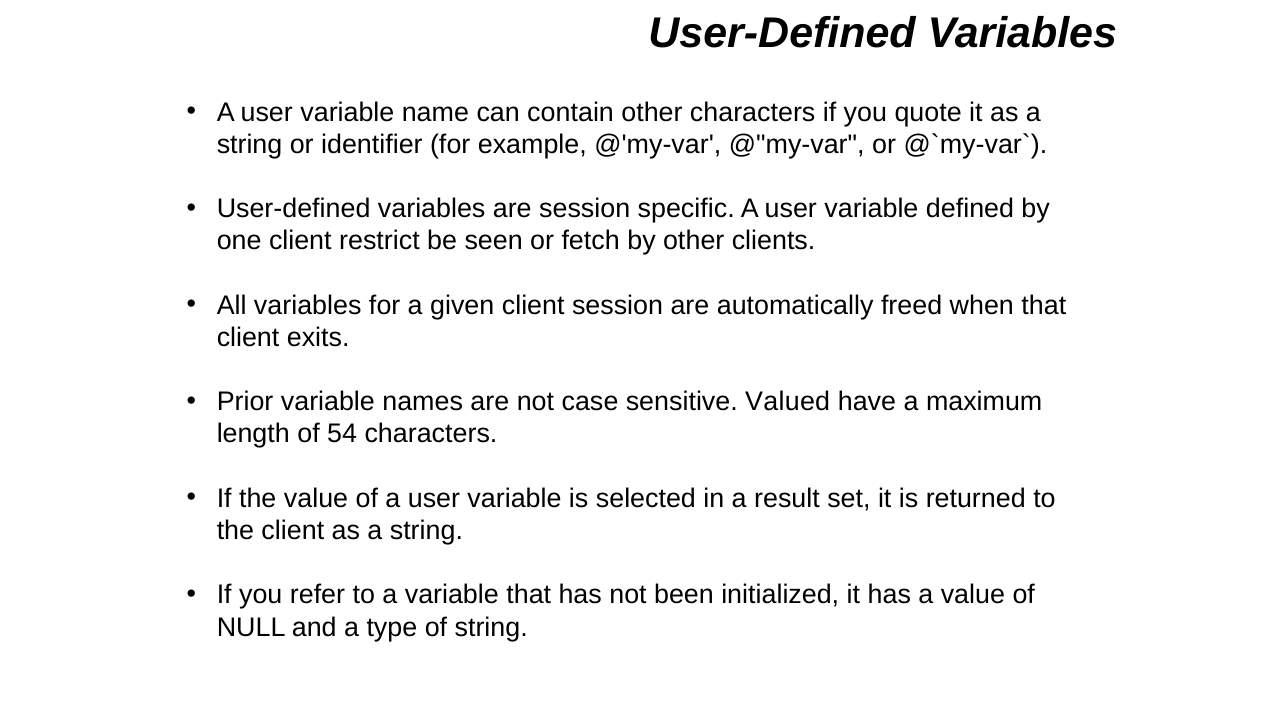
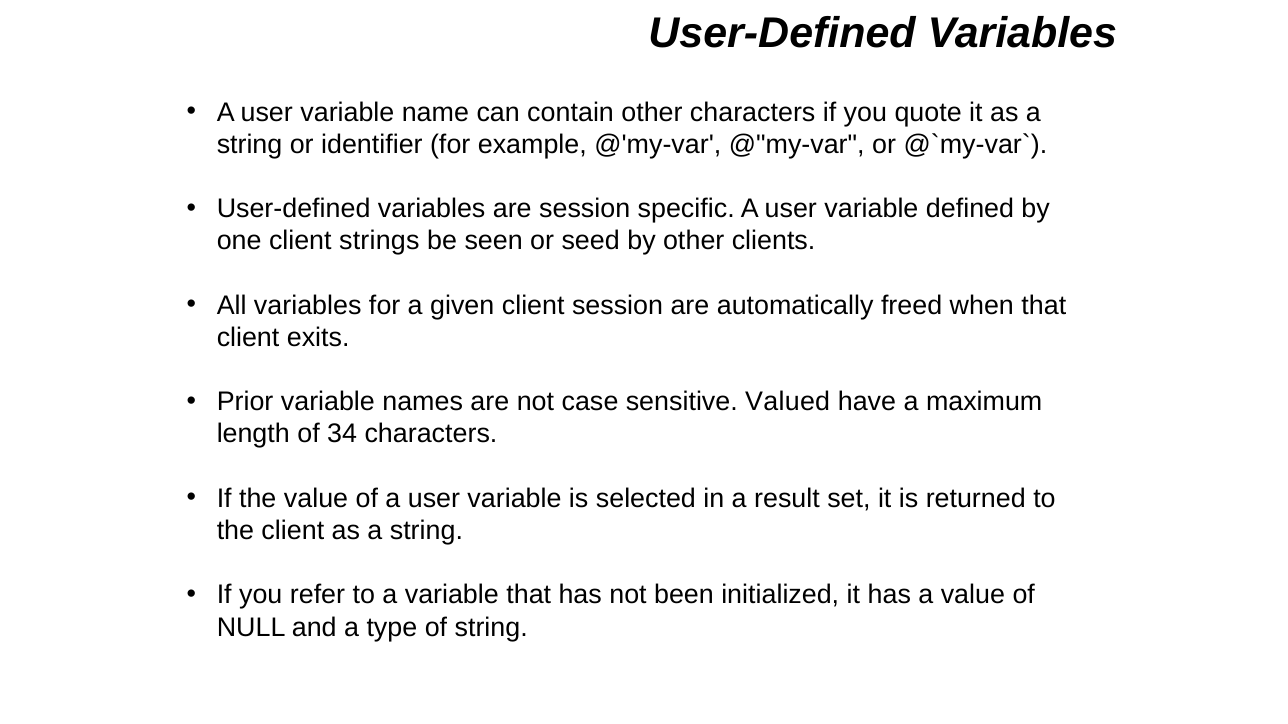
restrict: restrict -> strings (379, 241)
fetch: fetch -> seed (591, 241)
54: 54 -> 34 (342, 434)
